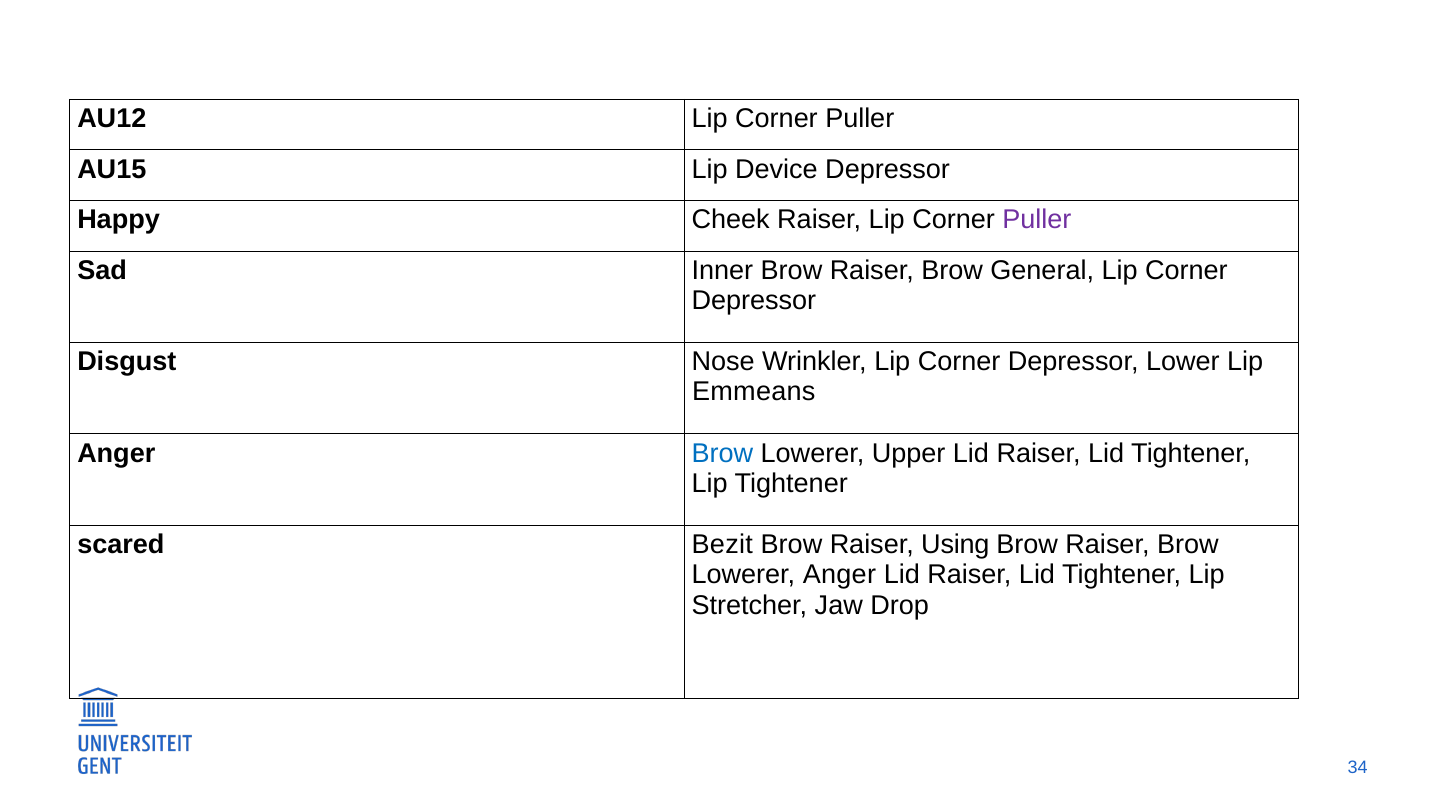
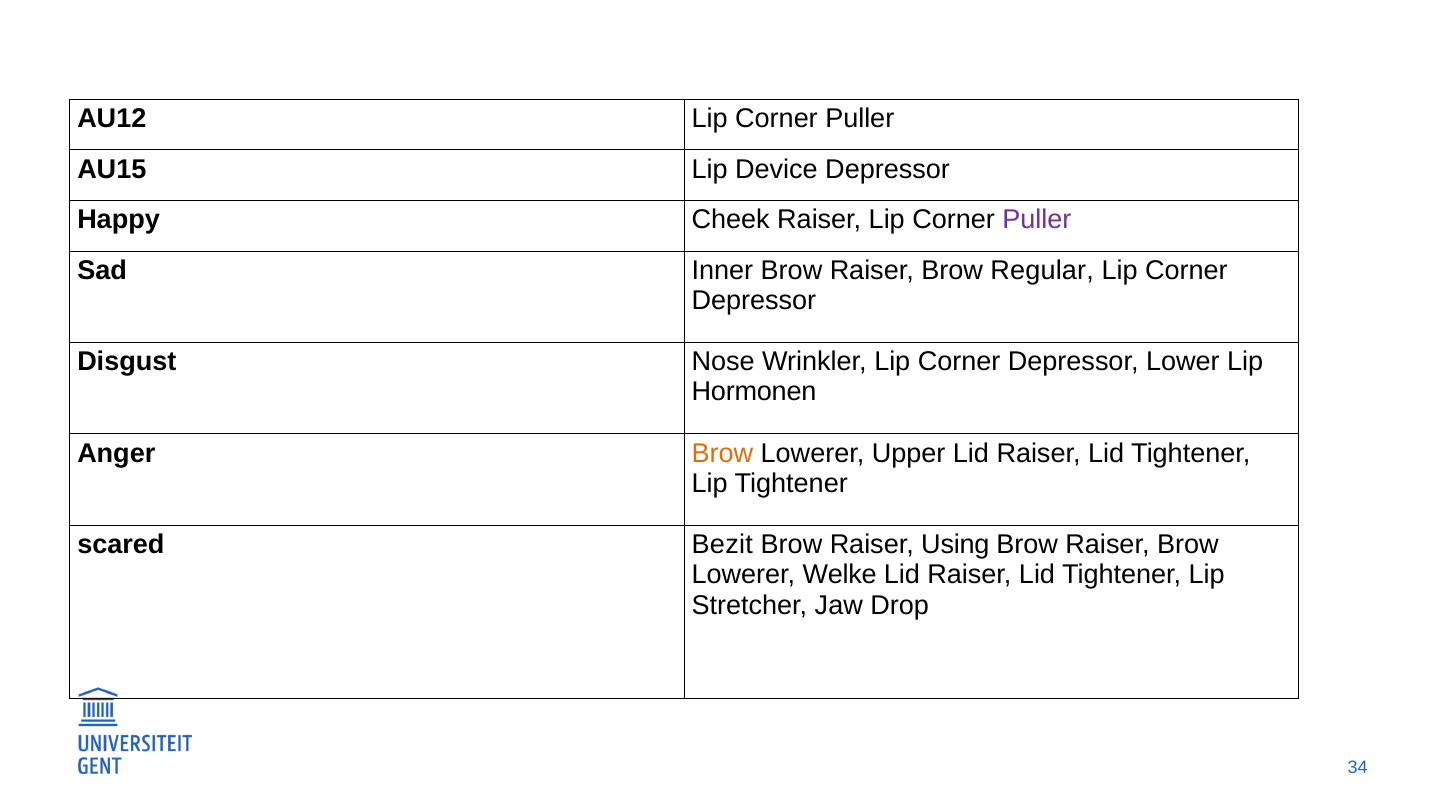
General: General -> Regular (1042, 270)
Emmeans: Emmeans -> Hormonen (754, 392)
Brow colour: blue -> orange (722, 453)
Lowerer Anger: Anger -> Welke (840, 575)
